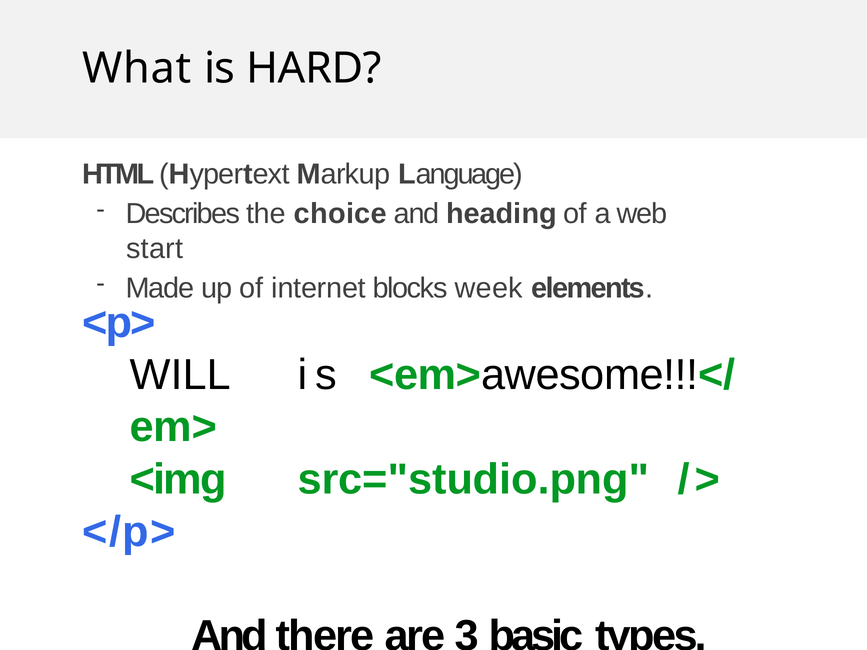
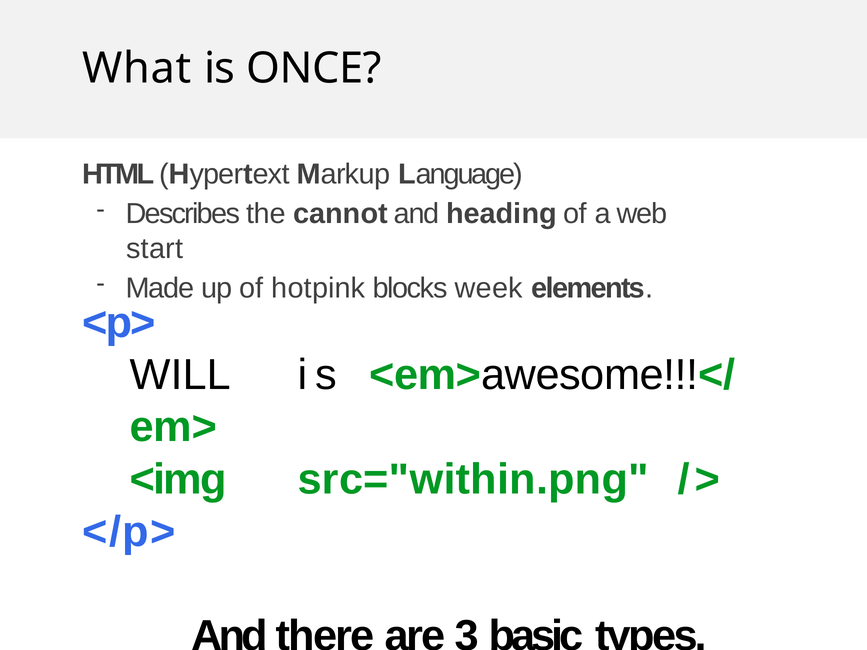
HARD: HARD -> ONCE (314, 68)
choice: choice -> cannot (341, 214)
internet: internet -> hotpink (318, 288)
src="studio.png: src="studio.png -> src="within.png (473, 480)
